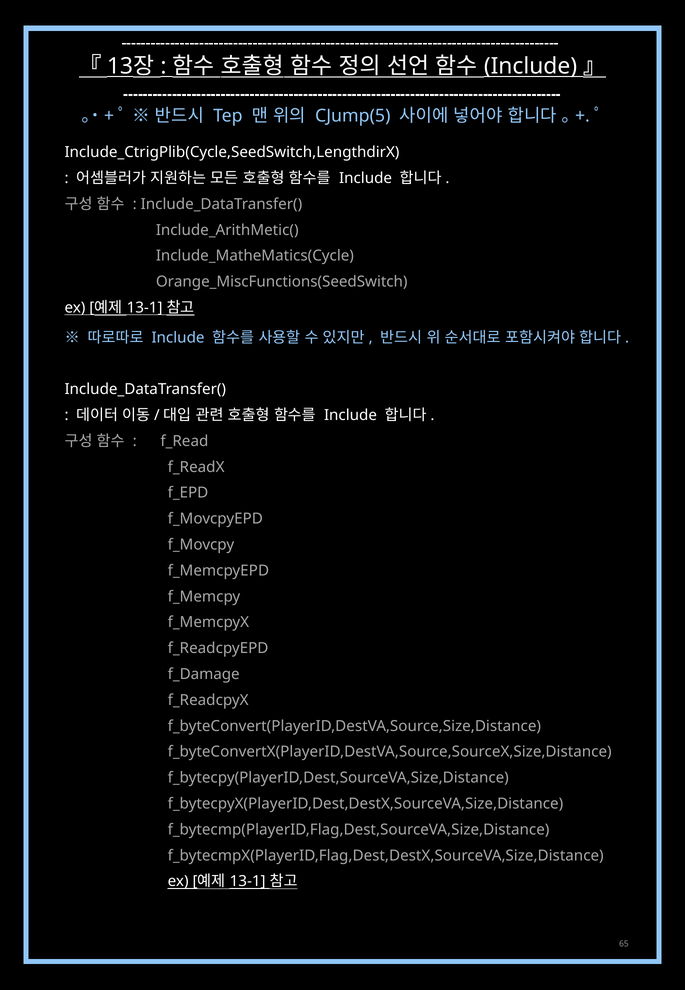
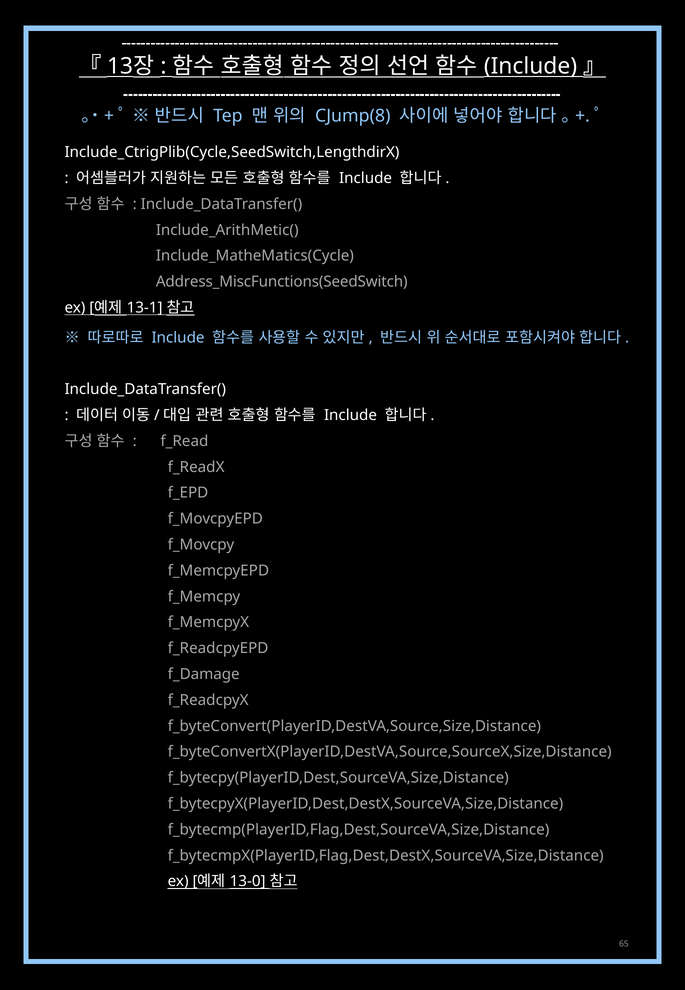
CJump(5: CJump(5 -> CJump(8 (353, 116)
Orange_MiscFunctions(SeedSwitch: Orange_MiscFunctions(SeedSwitch -> Address_MiscFunctions(SeedSwitch (282, 282)
13-1: 13-1 -> 13-0 (248, 881)
